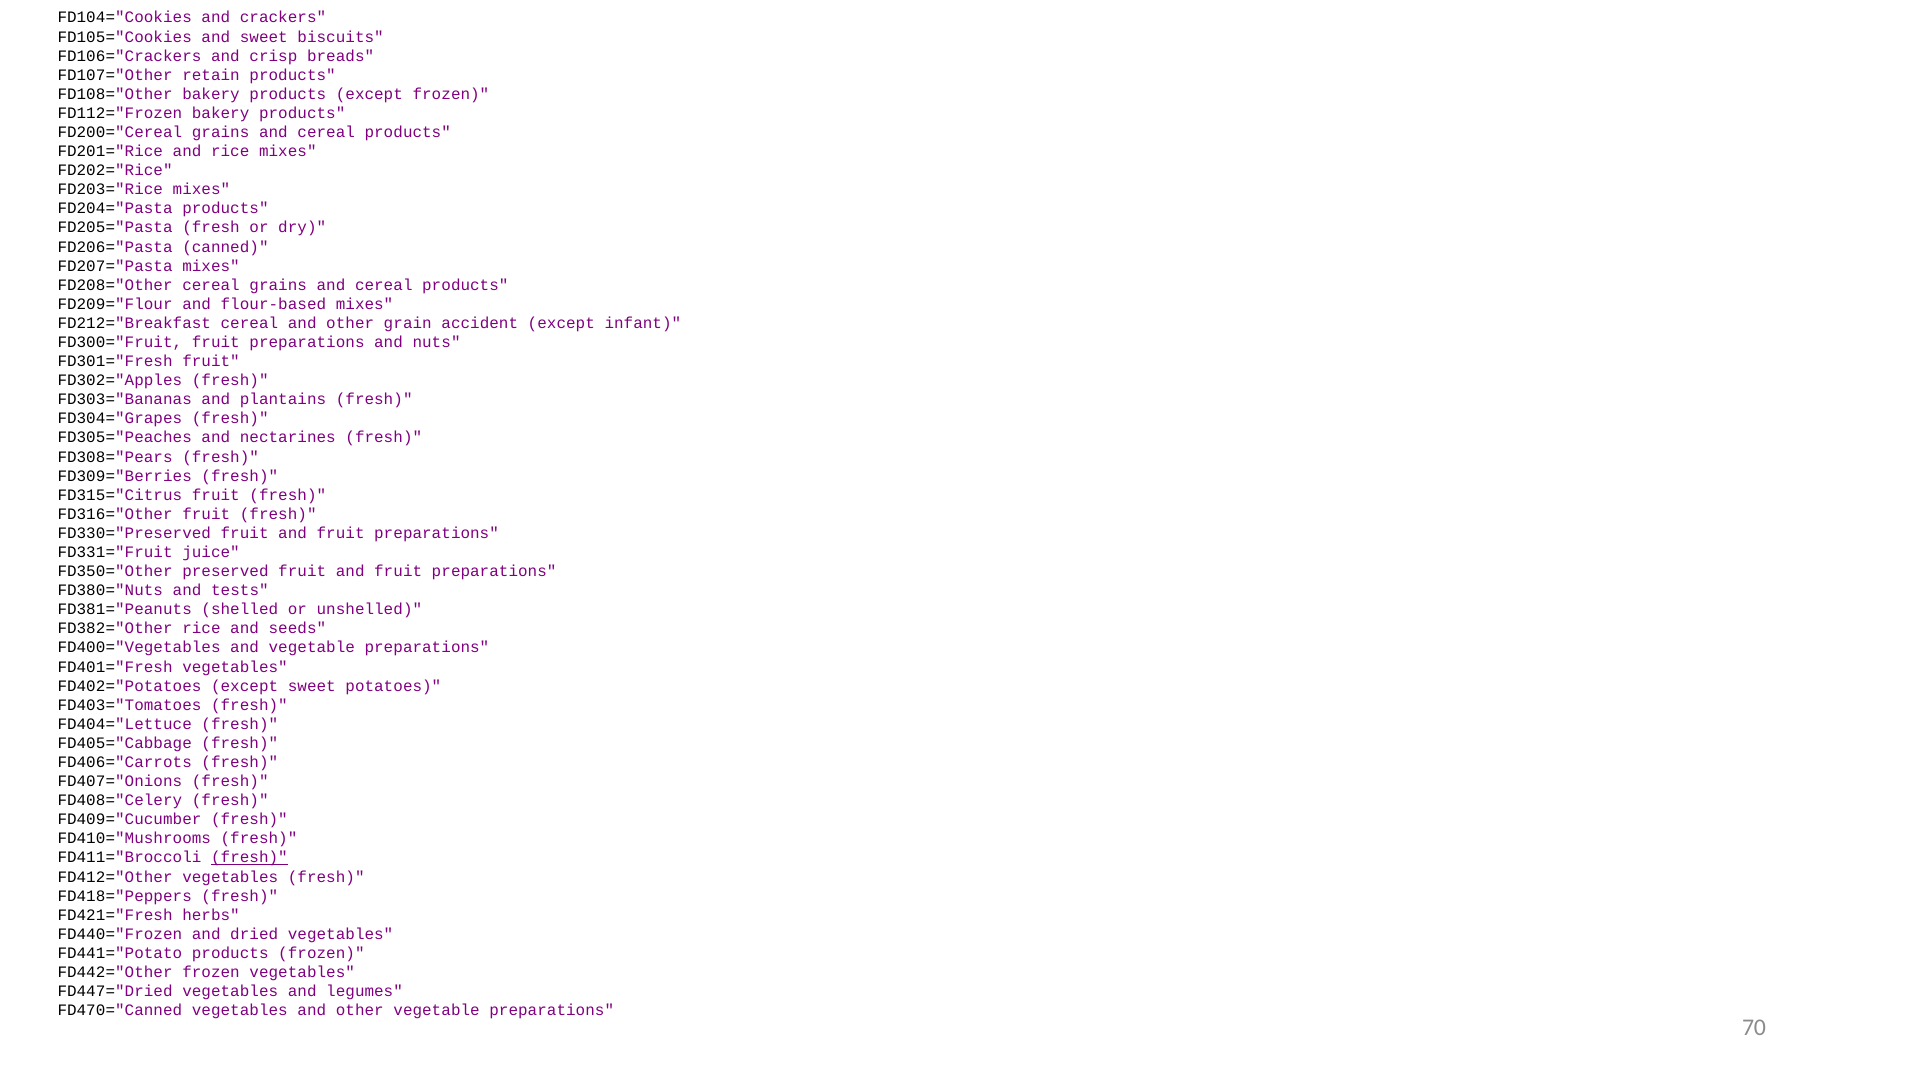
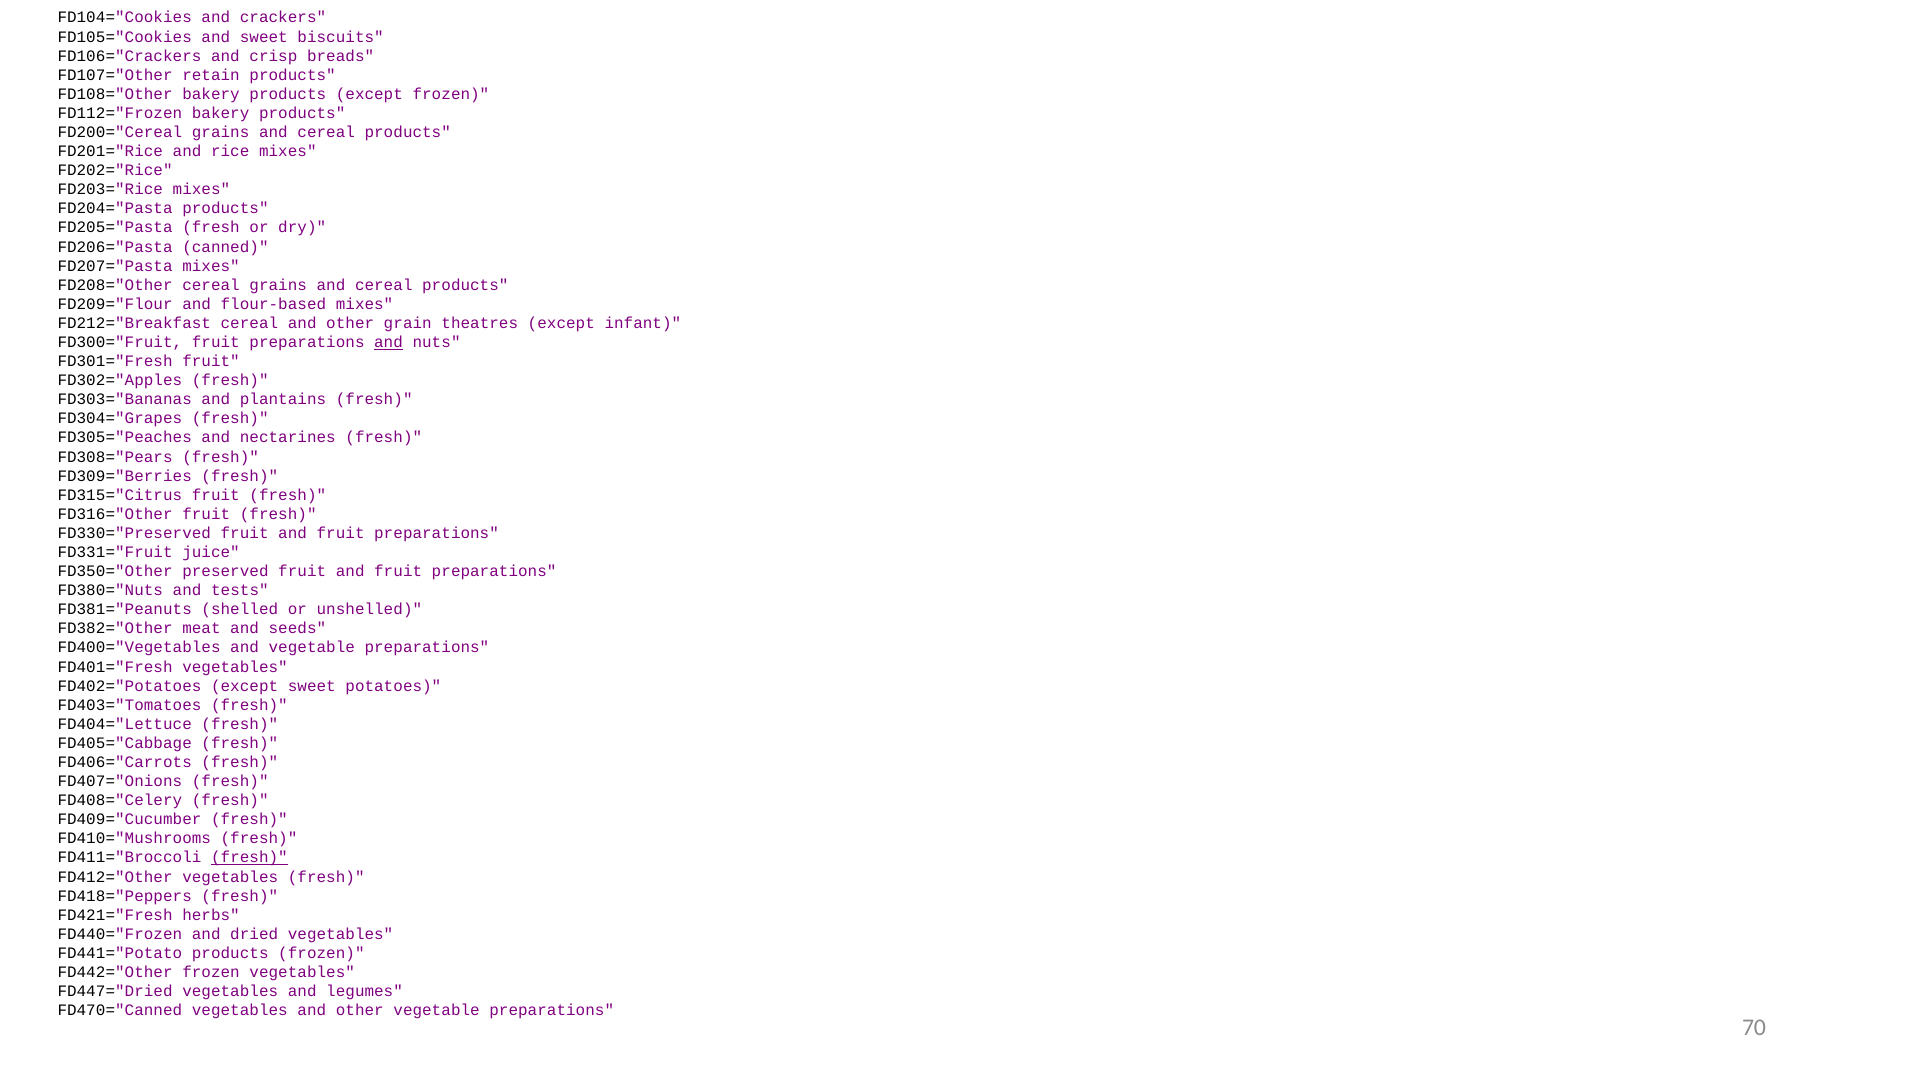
accident: accident -> theatres (480, 323)
and underline: none -> present (389, 342)
FD382="Other rice: rice -> meat (201, 628)
